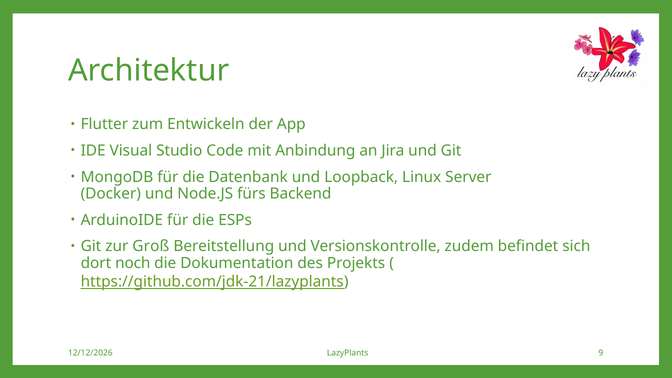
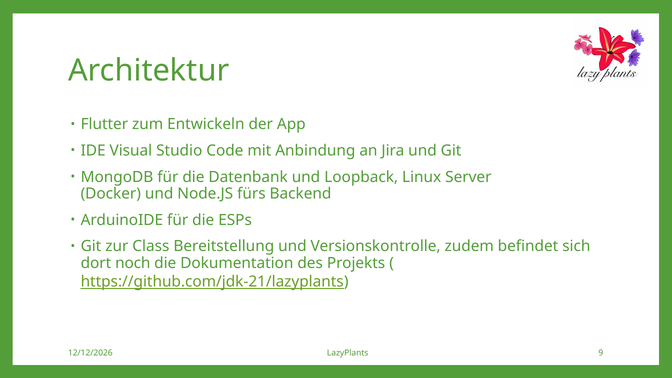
Groß: Groß -> Class (151, 246)
